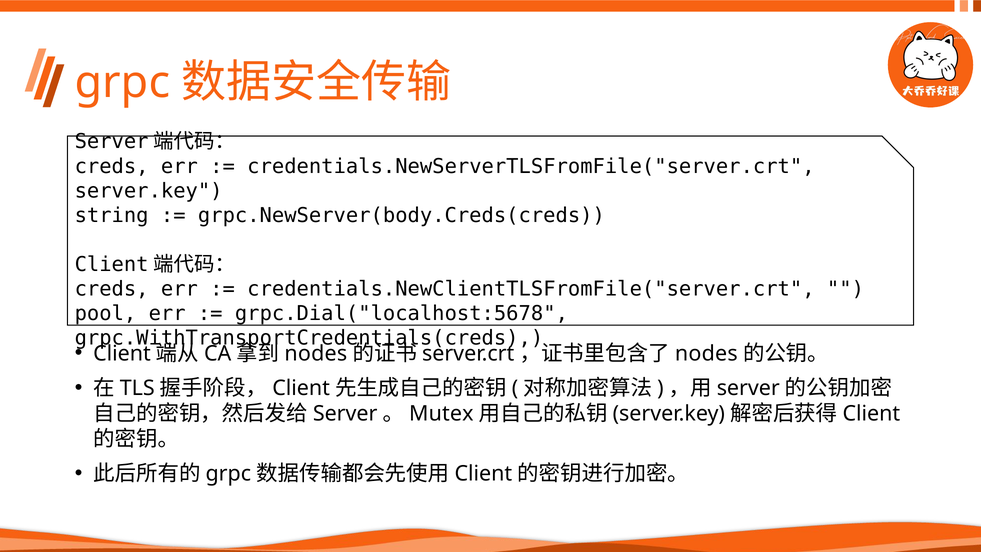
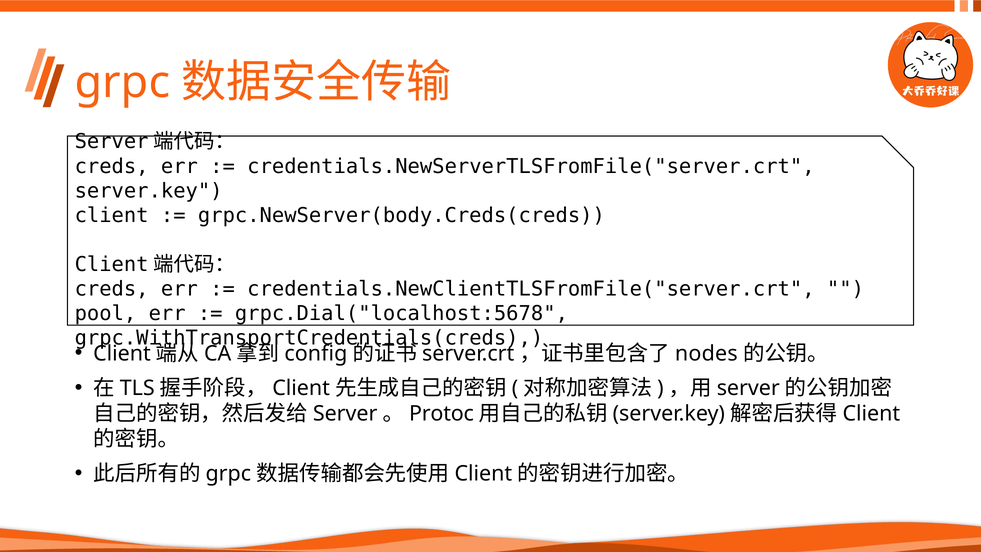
string: string -> client (112, 215)
nodes: nodes -> config (316, 353)
Mutex: Mutex -> Protoc (441, 414)
